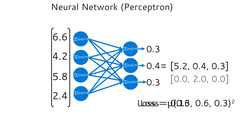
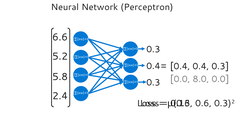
4.2: 4.2 -> 5.2 (60, 57)
5.2: 5.2 -> 0.4 (182, 67)
2.0: 2.0 -> 8.0 (201, 79)
